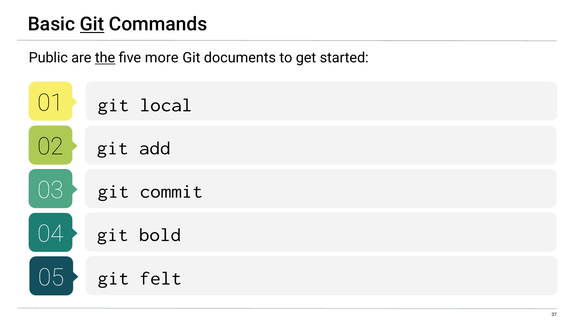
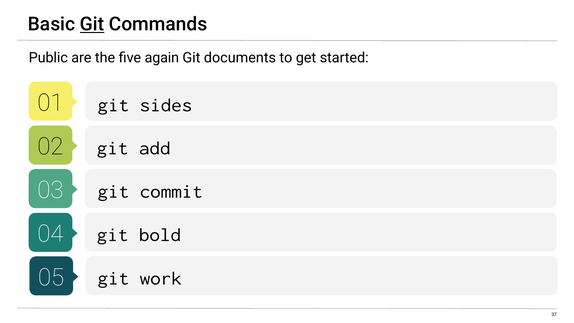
the underline: present -> none (105, 58)
more: more -> again (162, 58)
local: local -> sides (166, 105)
felt: felt -> work (161, 278)
